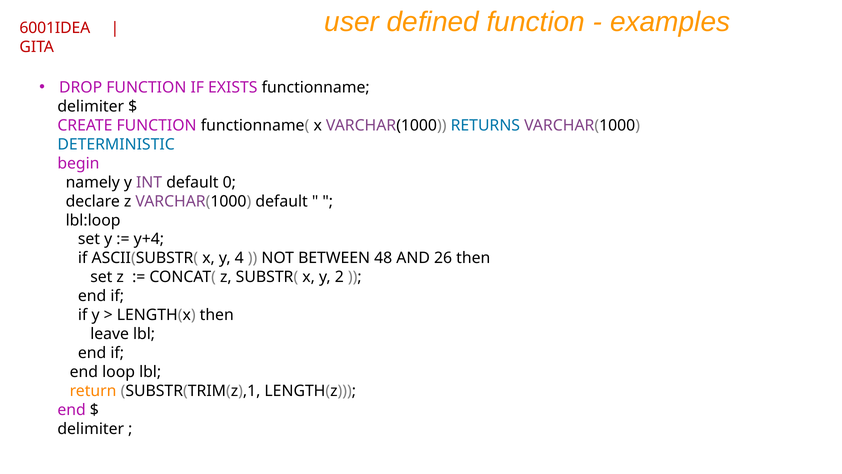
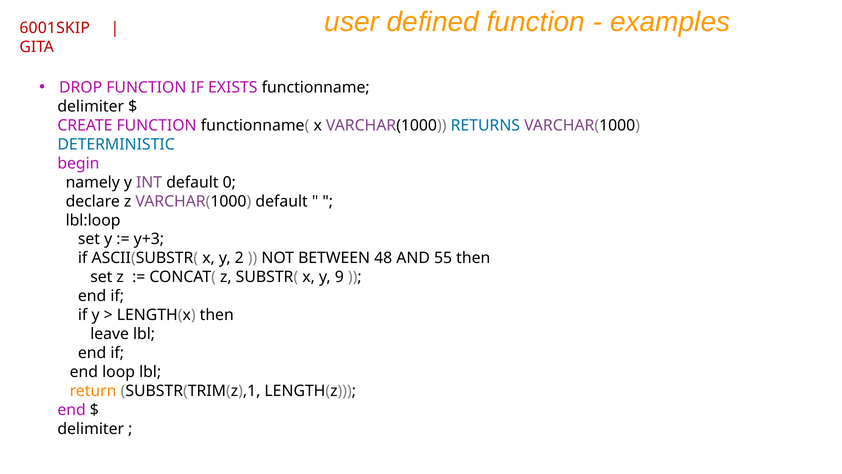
6001IDEA: 6001IDEA -> 6001SKIP (55, 28)
y+4: y+4 -> y+3 (149, 239)
4: 4 -> 2 (239, 258)
26: 26 -> 55 (443, 258)
2: 2 -> 9 (339, 277)
